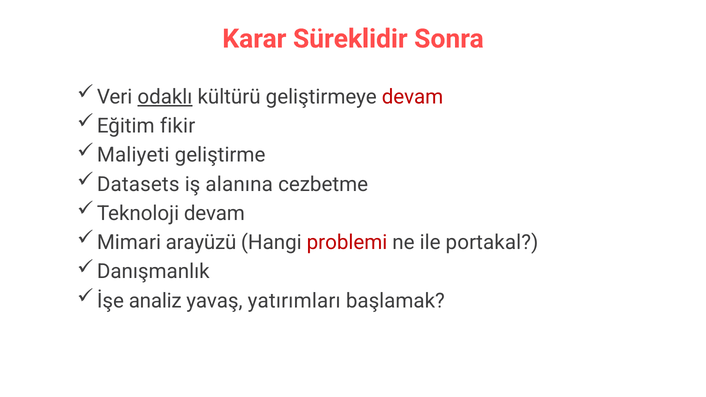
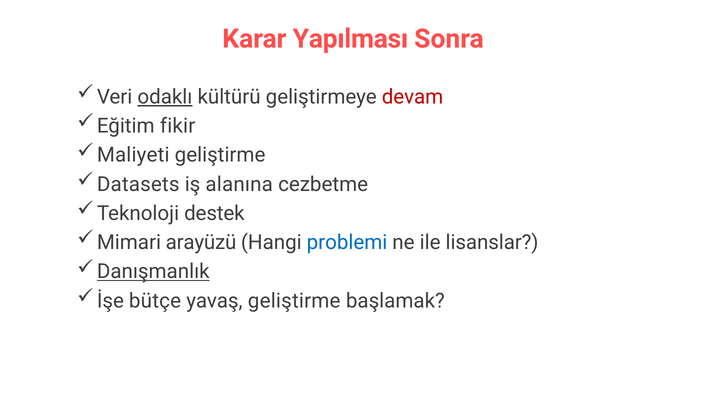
Süreklidir: Süreklidir -> Yapılması (350, 39)
Teknoloji devam: devam -> destek (214, 213)
problemi colour: red -> blue (347, 243)
portakal: portakal -> lisanslar (492, 243)
Danışmanlık underline: none -> present (153, 272)
analiz: analiz -> bütçe (155, 301)
yavaş yatırımları: yatırımları -> geliştirme (294, 301)
